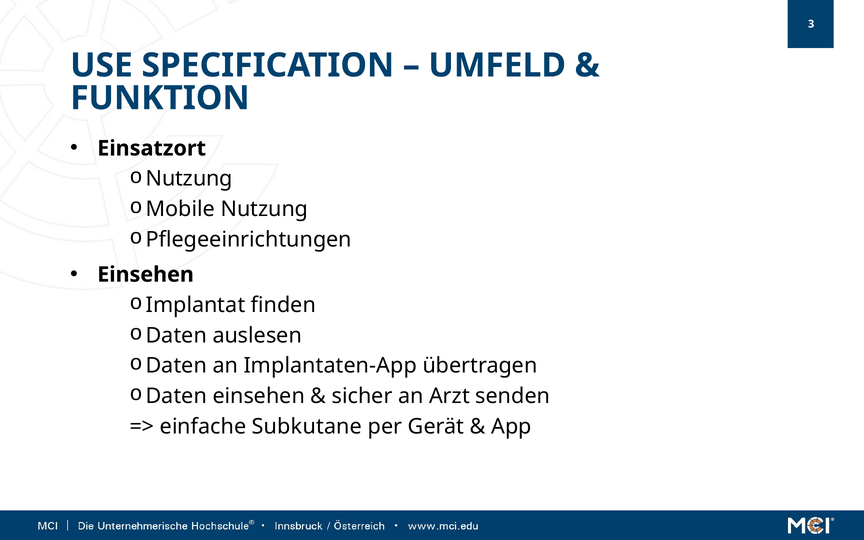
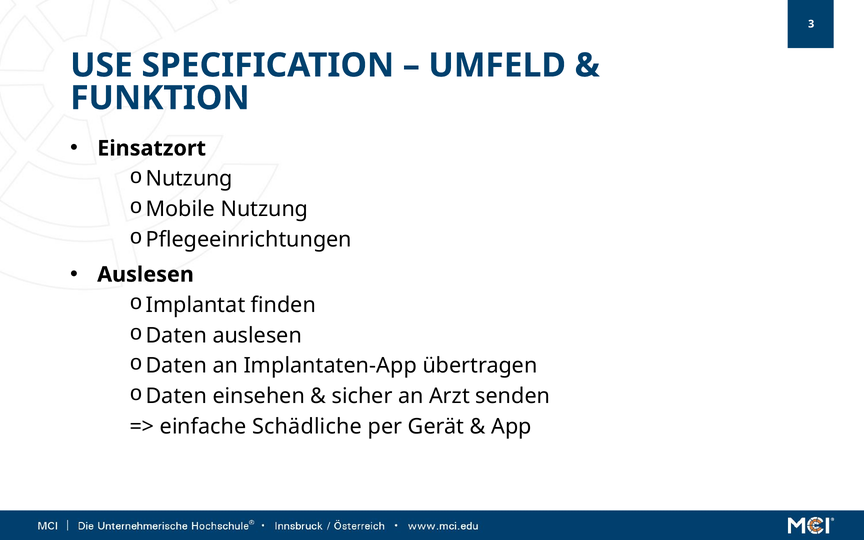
Einsehen: Einsehen -> Auslesen (146, 275)
Subkutane: Subkutane -> Schädliche (307, 427)
